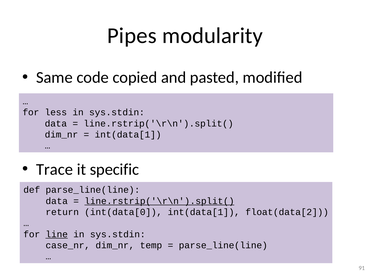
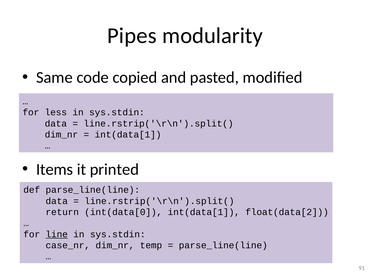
Trace: Trace -> Items (55, 170)
specific: specific -> printed (114, 170)
line.rstrip('\r\n').split( underline: present -> none (159, 201)
